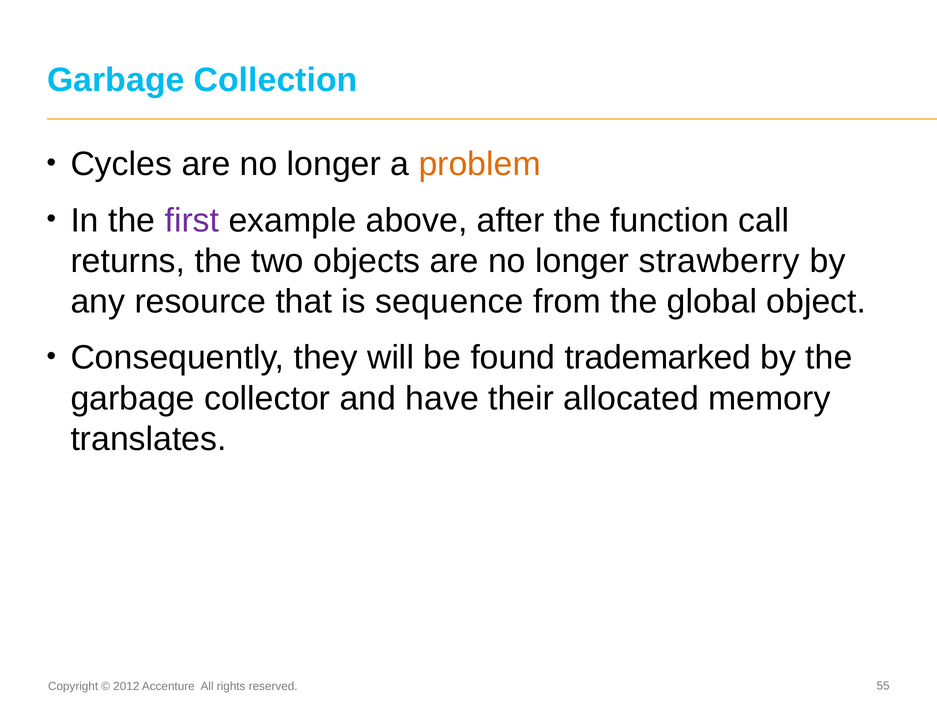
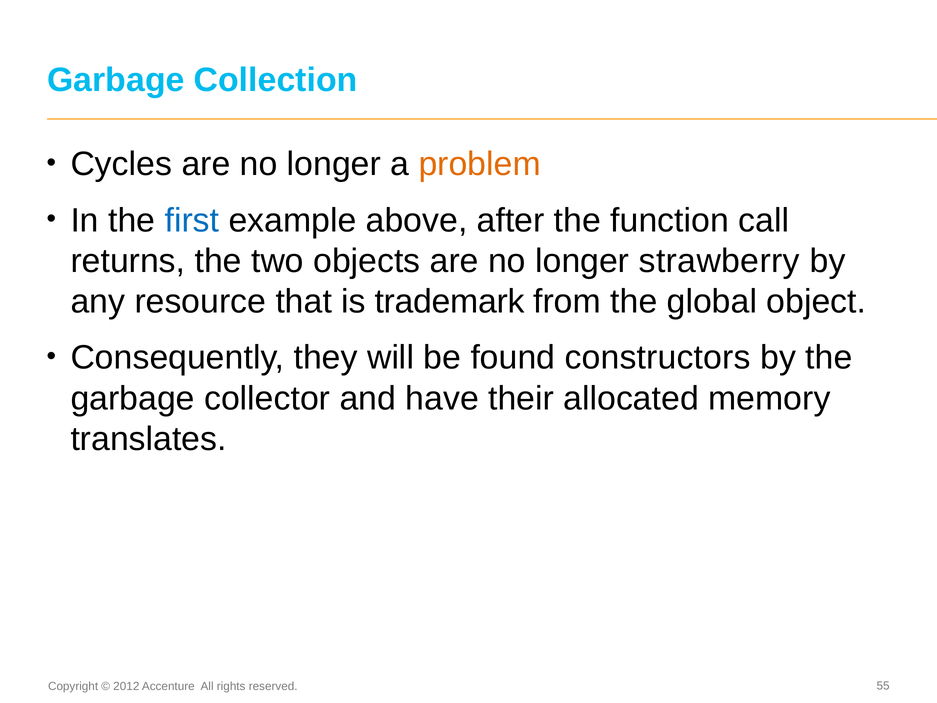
first colour: purple -> blue (192, 220)
sequence: sequence -> trademark (450, 302)
trademarked: trademarked -> constructors (658, 358)
